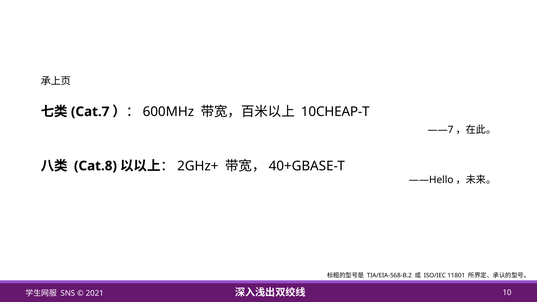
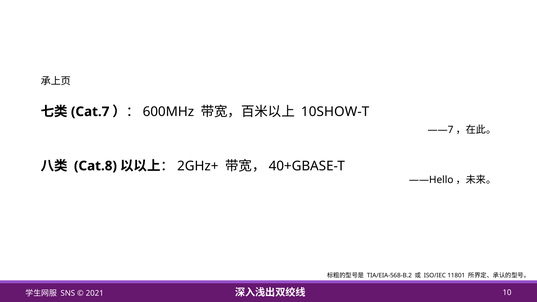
10CHEAP-T: 10CHEAP-T -> 10SHOW-T (335, 112)
